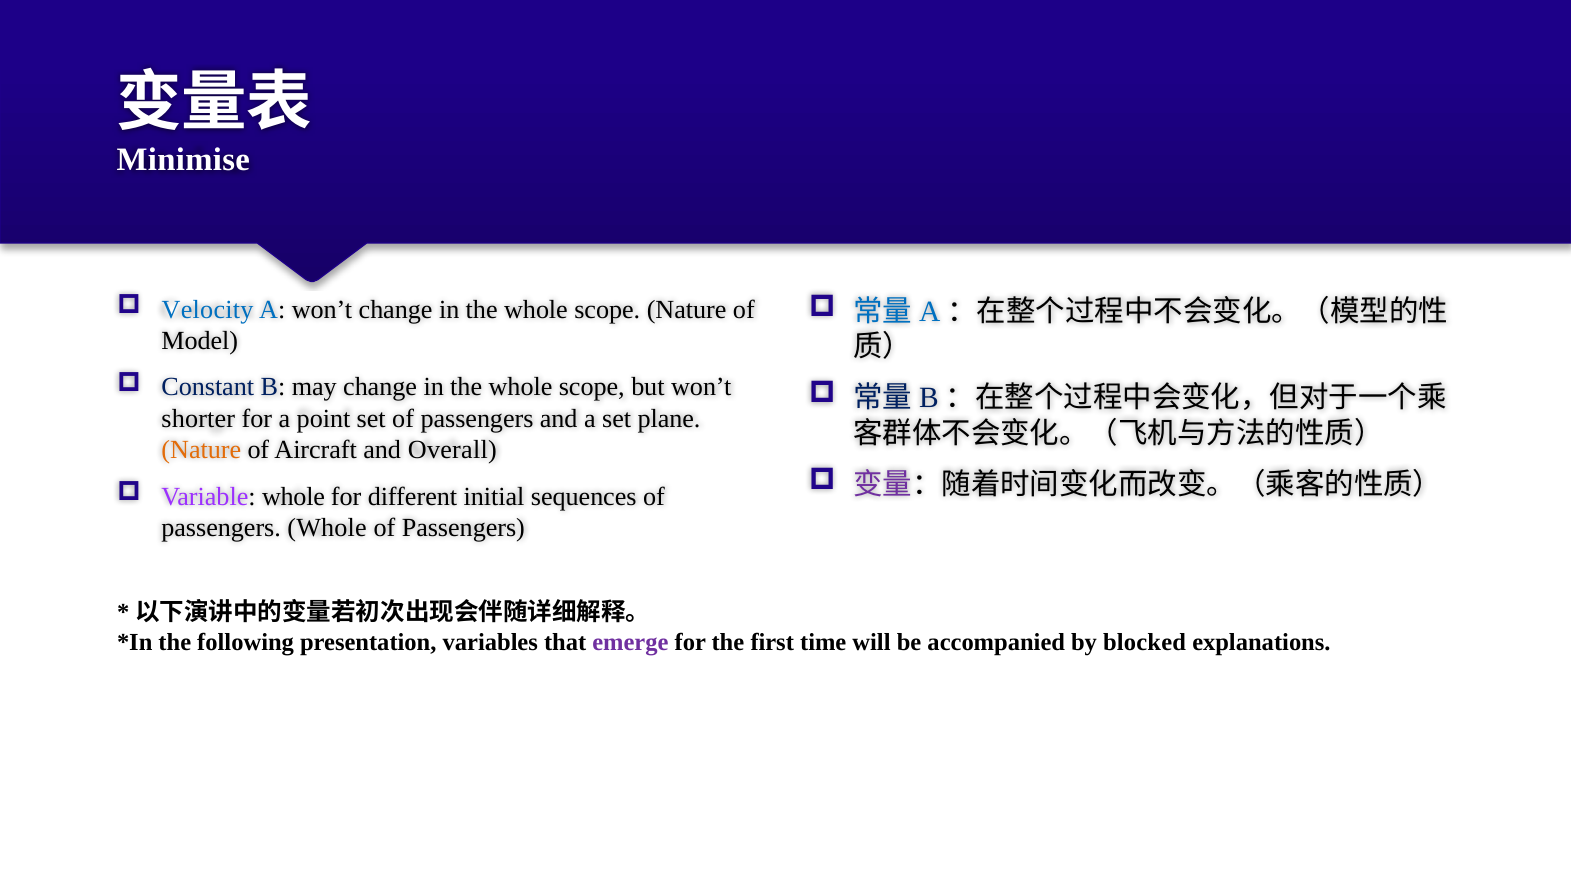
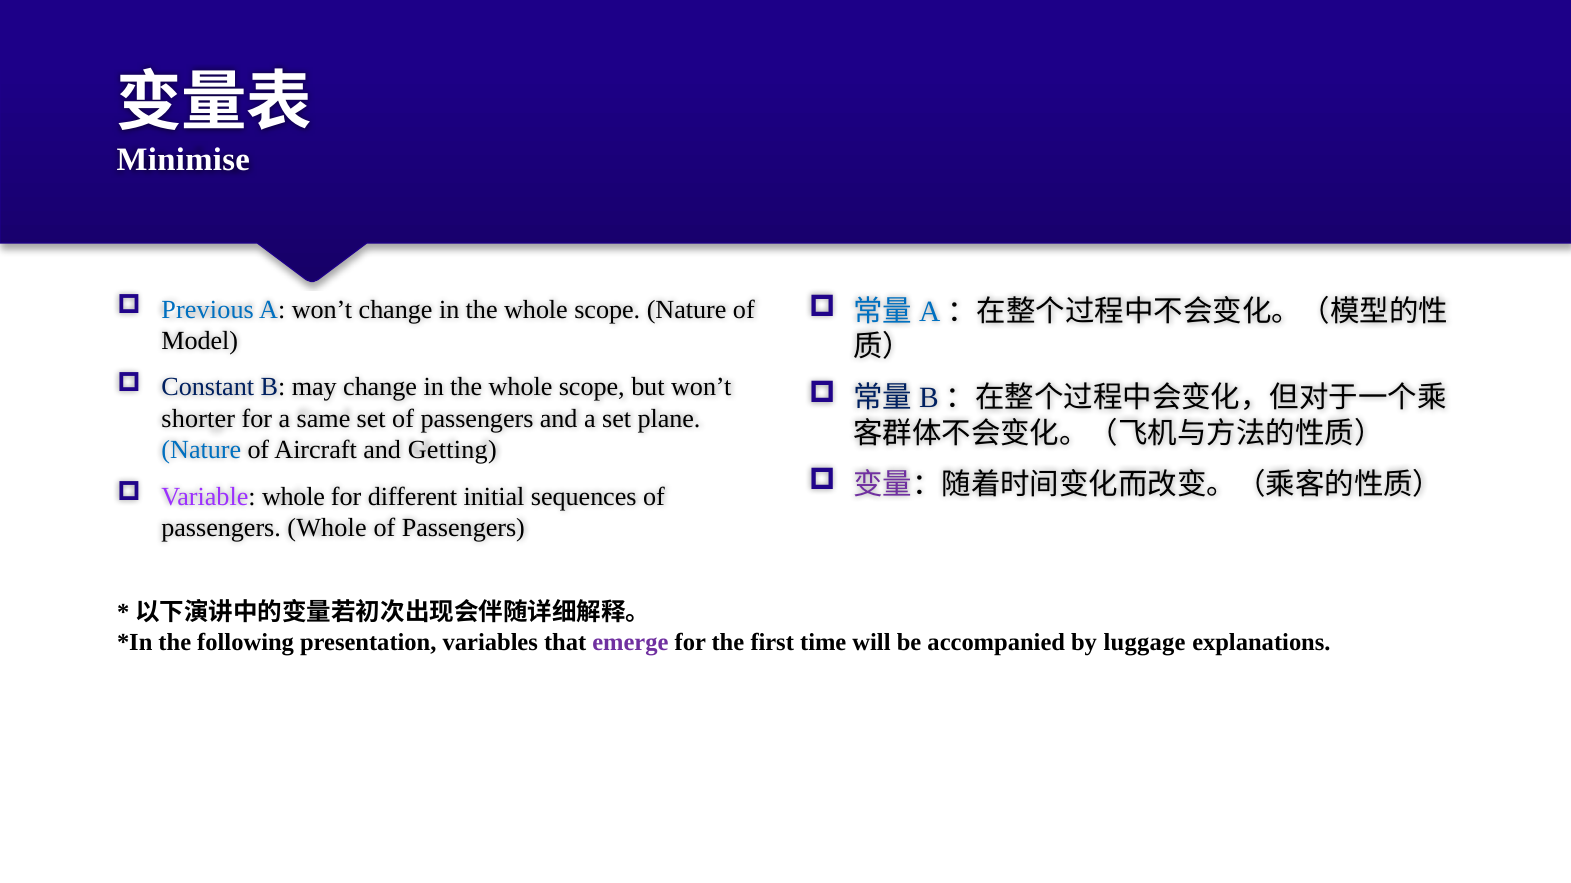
Velocity: Velocity -> Previous (208, 310)
point: point -> same (324, 419)
Nature colour: orange -> blue (201, 450)
Overall: Overall -> Getting (452, 450)
blocked: blocked -> luggage (1145, 643)
